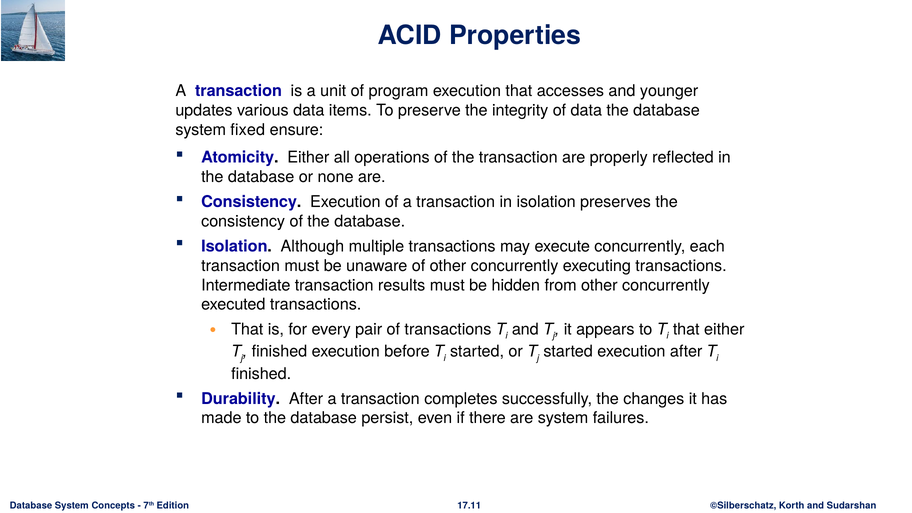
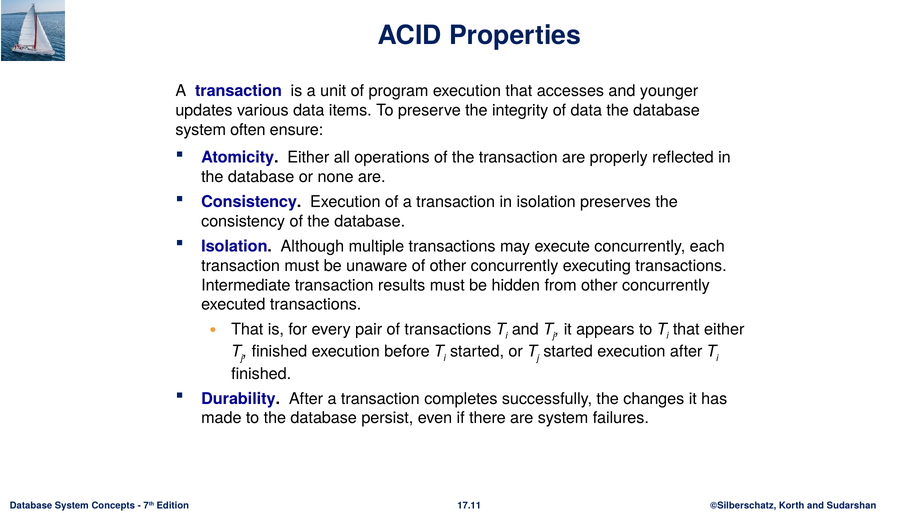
fixed: fixed -> often (248, 130)
